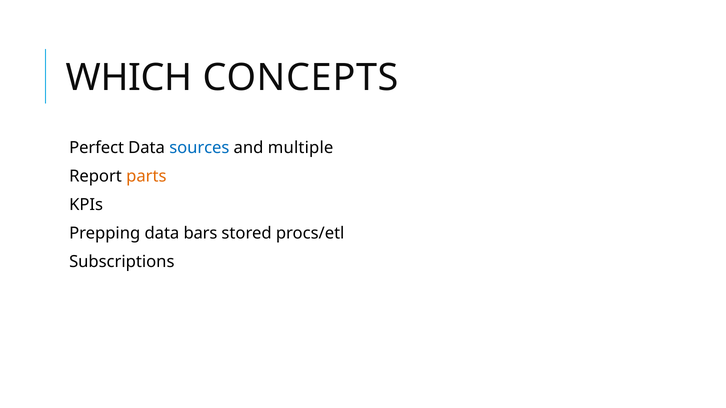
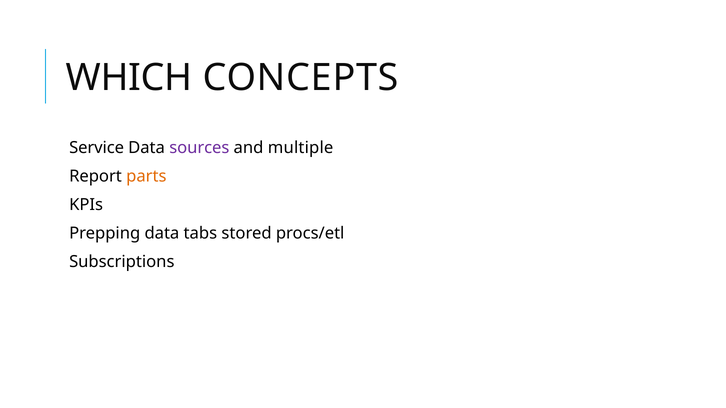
Perfect: Perfect -> Service (97, 148)
sources colour: blue -> purple (199, 148)
bars: bars -> tabs (200, 233)
